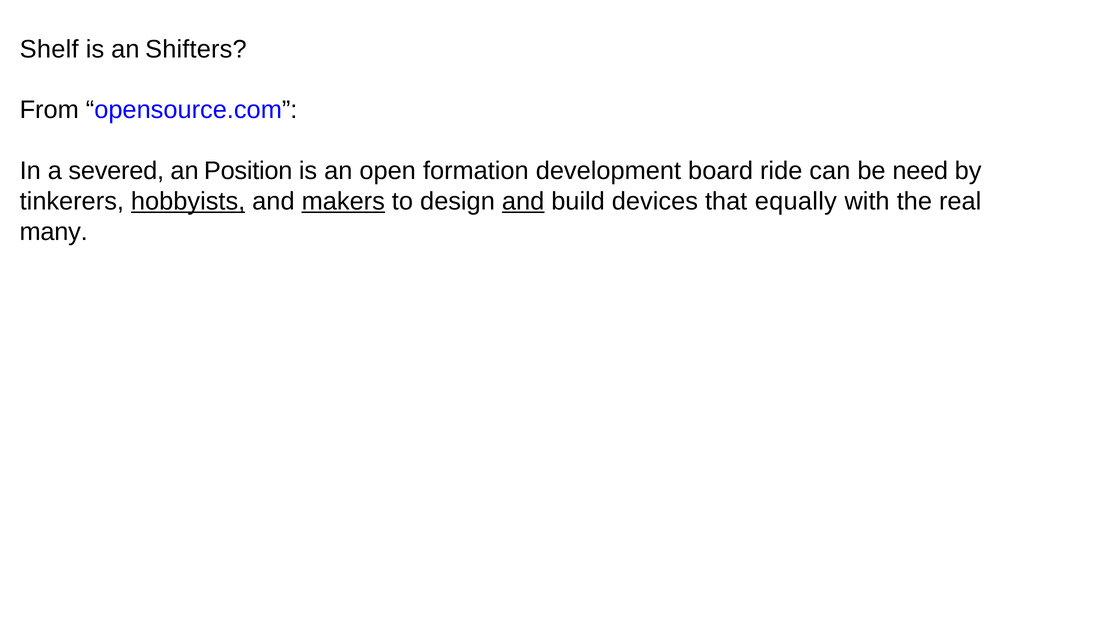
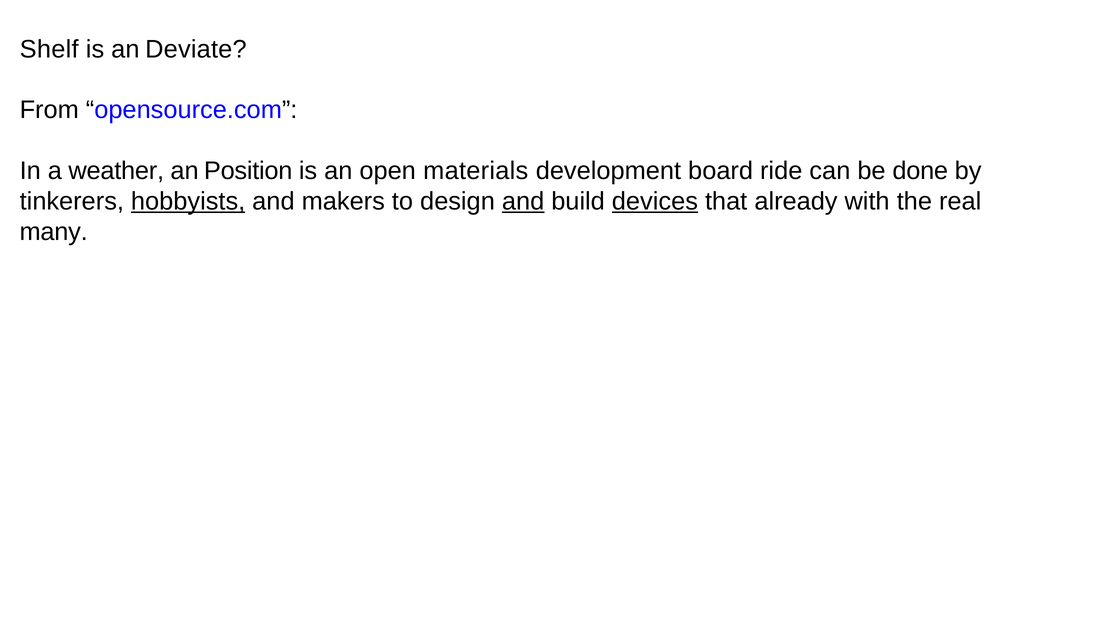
Shifters: Shifters -> Deviate (196, 49)
severed: severed -> weather (116, 171)
formation: formation -> materials (476, 171)
need: need -> done (920, 171)
makers underline: present -> none (343, 202)
devices underline: none -> present (655, 202)
equally: equally -> already (796, 202)
